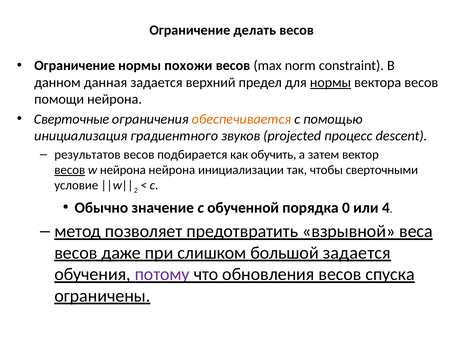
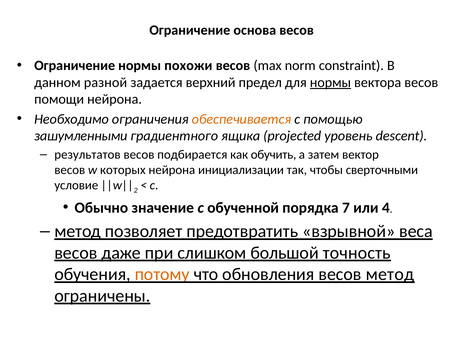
делать: делать -> основа (255, 30)
данная: данная -> разной (105, 82)
Сверточные: Сверточные -> Необходимо (71, 119)
инициализация: инициализация -> зашумленными (81, 136)
звуков: звуков -> ящика (241, 136)
процесс: процесс -> уровень (348, 136)
весов underline: present -> none (70, 170)
w нейрона: нейрона -> которых (123, 170)
0: 0 -> 7 (346, 208)
большой задается: задается -> точность (357, 253)
потому colour: purple -> orange (162, 274)
весов спуска: спуска -> метод (390, 274)
